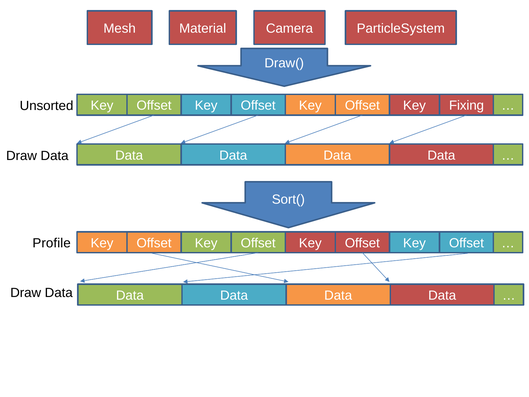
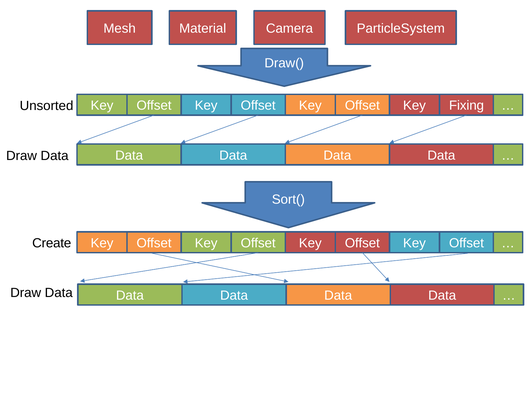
Profile: Profile -> Create (52, 243)
